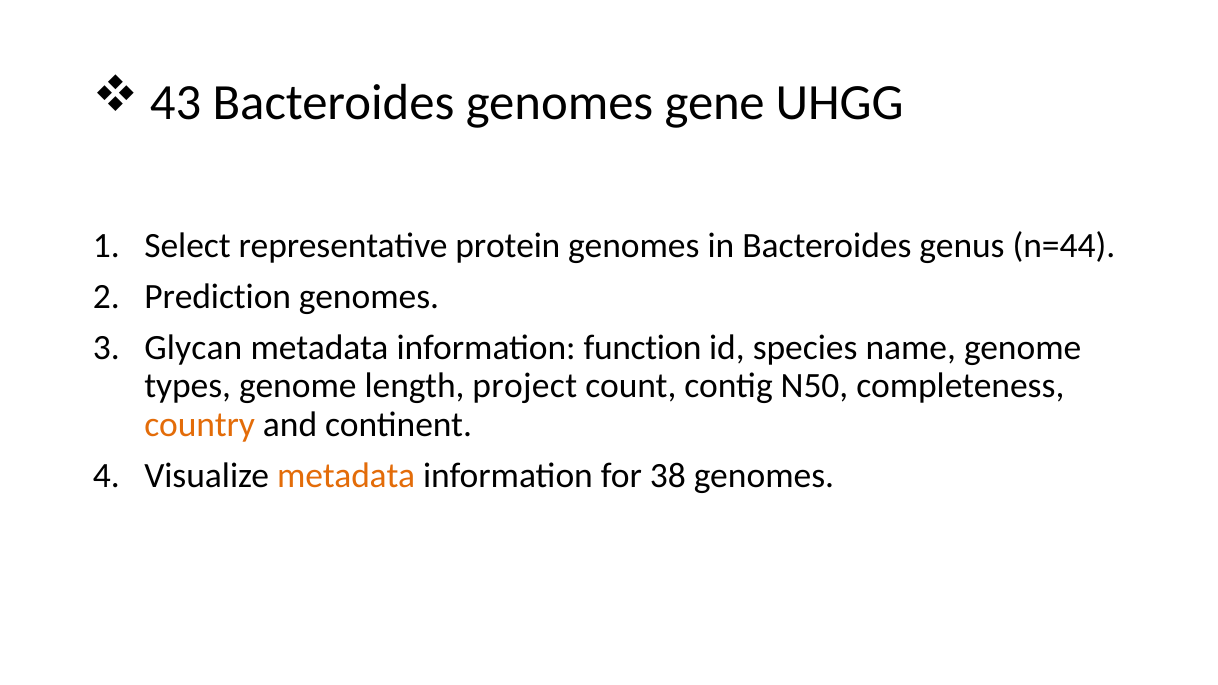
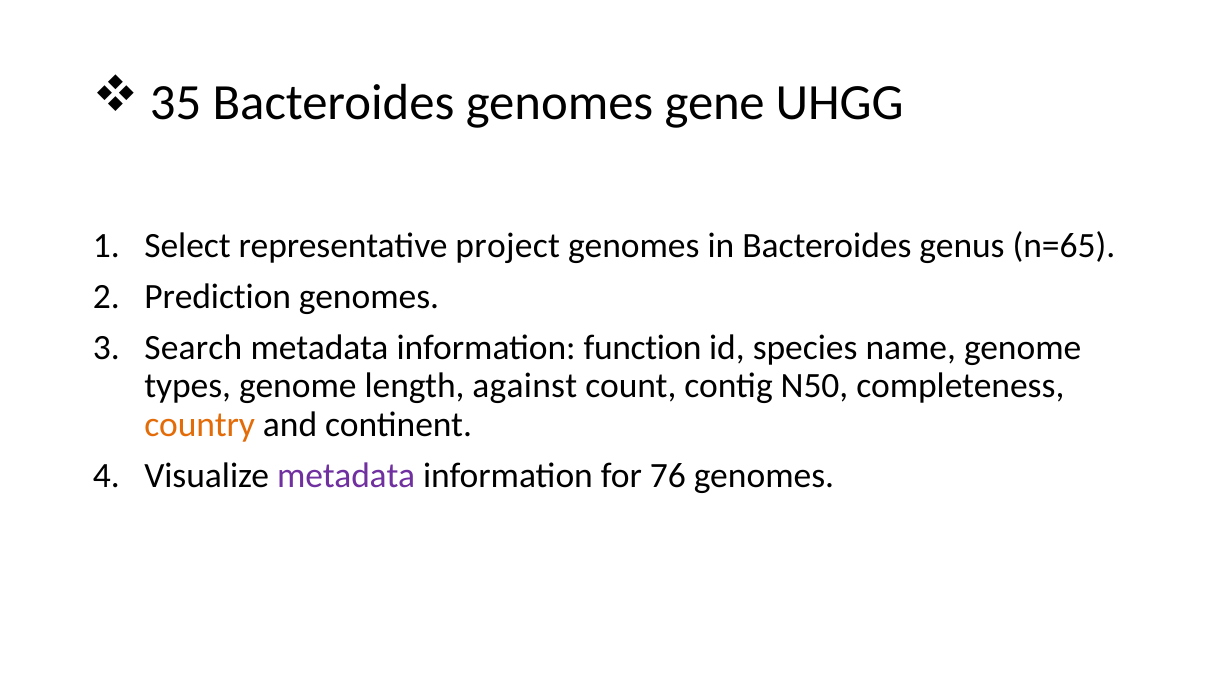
43: 43 -> 35 (176, 102)
protein: protein -> project (508, 246)
n=44: n=44 -> n=65 (1064, 246)
Glycan: Glycan -> Search (193, 348)
project: project -> against (525, 386)
metadata colour: orange -> purple (346, 476)
38: 38 -> 76 (668, 476)
